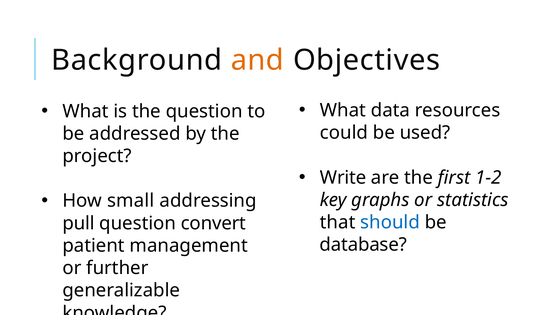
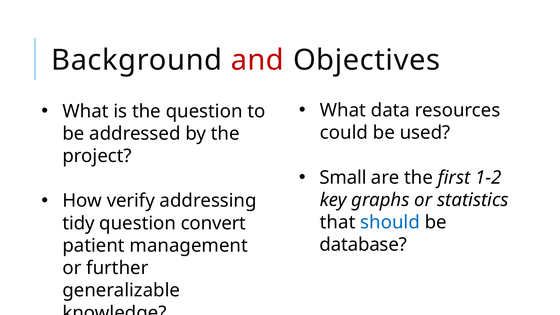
and colour: orange -> red (257, 60)
Write: Write -> Small (343, 178)
small: small -> verify (131, 201)
pull: pull -> tidy (79, 223)
